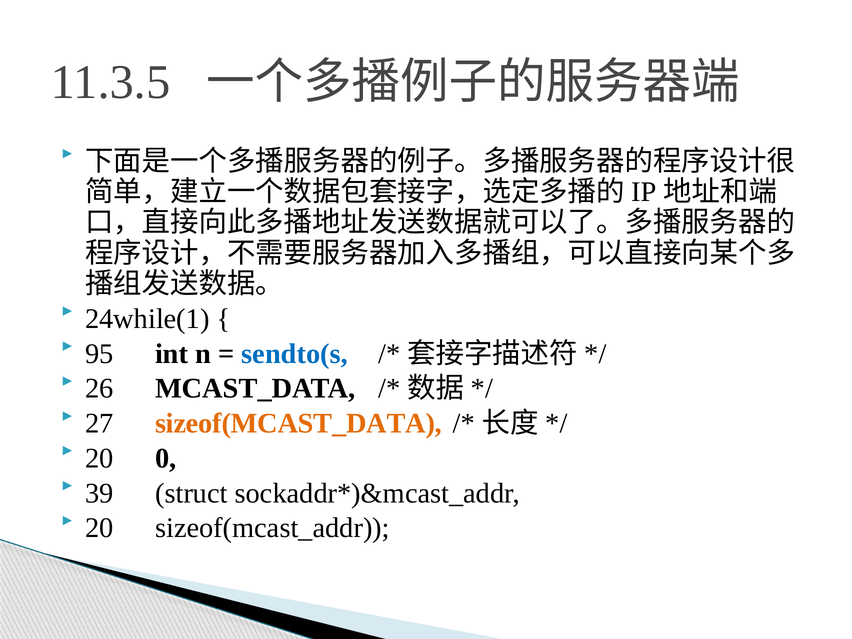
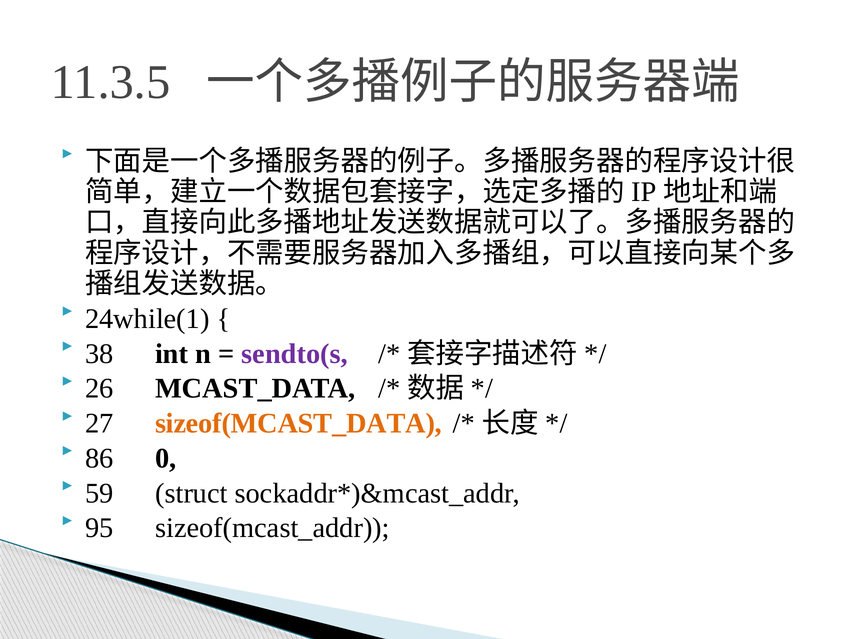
95: 95 -> 38 (99, 354)
sendto(s colour: blue -> purple (295, 354)
20: 20 -> 86 (99, 458)
39: 39 -> 59 (99, 493)
20: 20 -> 95 (99, 528)
